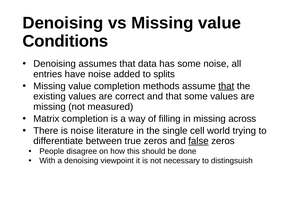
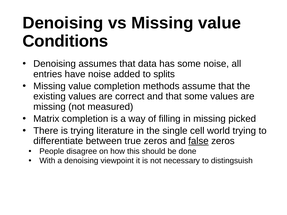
that underline: present -> none (226, 86)
across: across -> picked (242, 119)
is noise: noise -> trying (82, 131)
